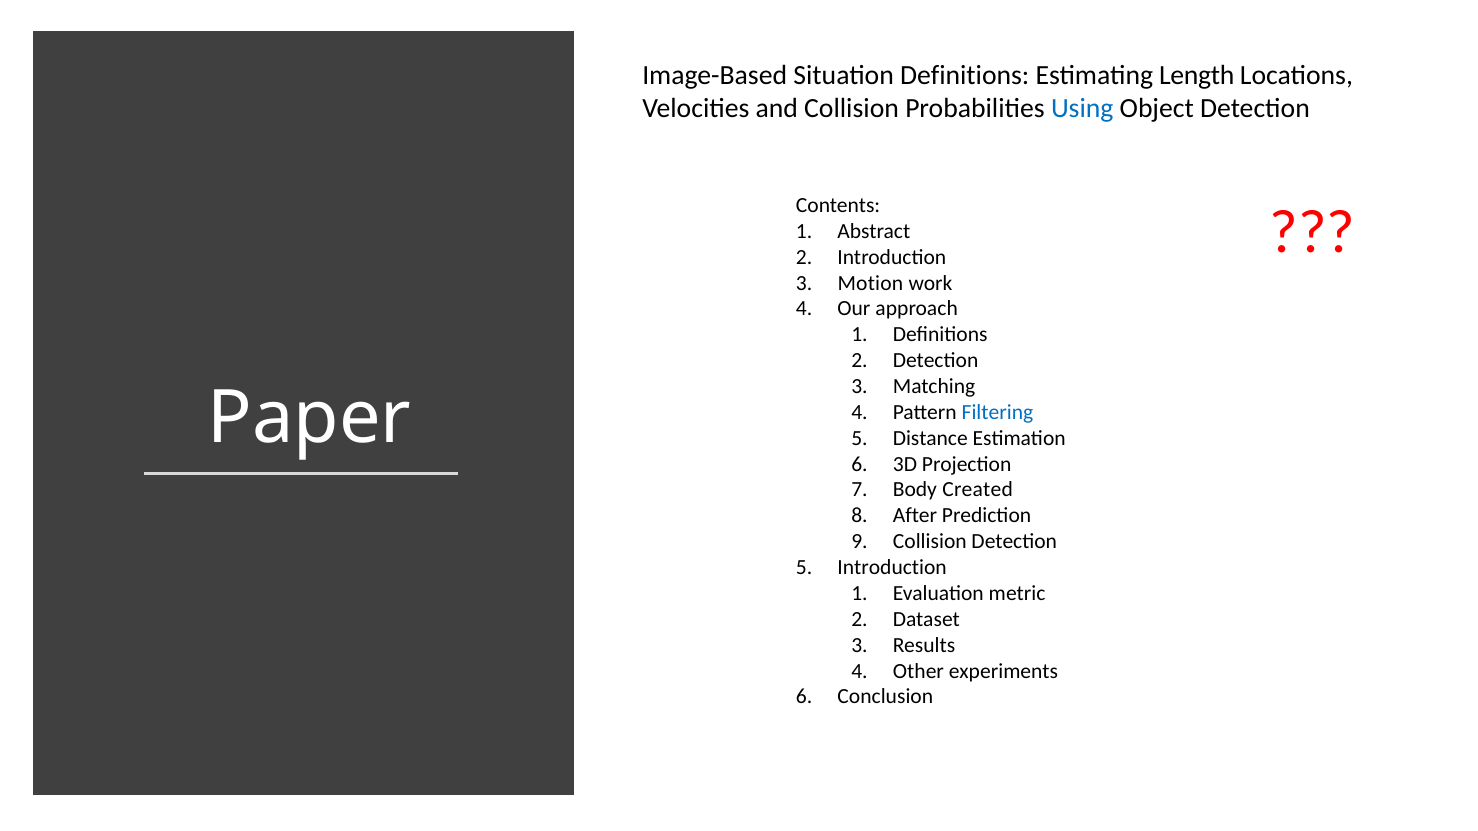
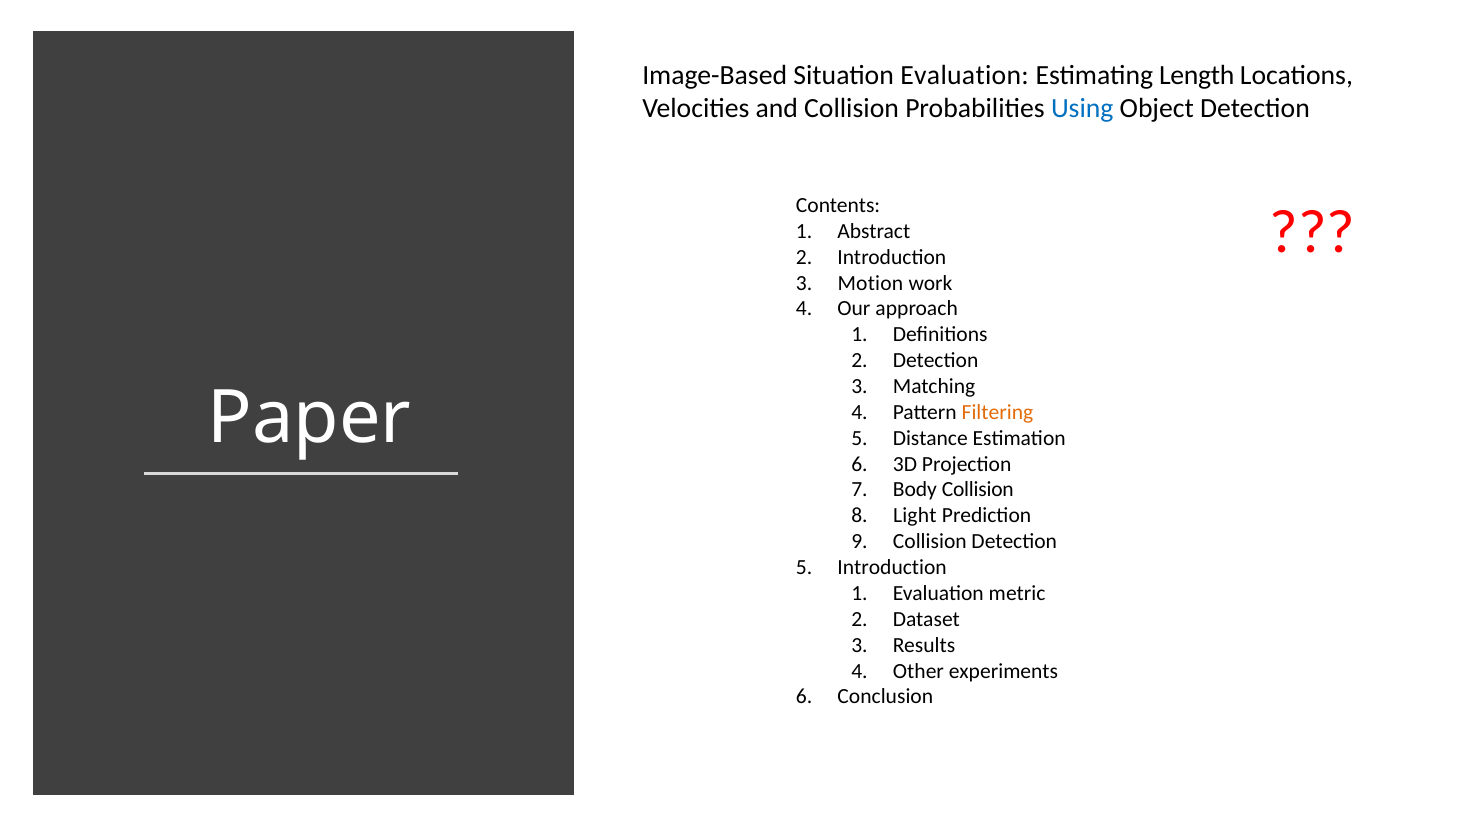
Situation Definitions: Definitions -> Evaluation (965, 75)
Filtering colour: blue -> orange (997, 412)
Body Created: Created -> Collision (978, 490)
After: After -> Light (915, 516)
